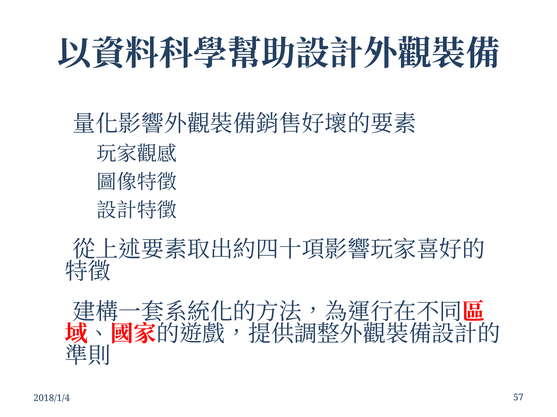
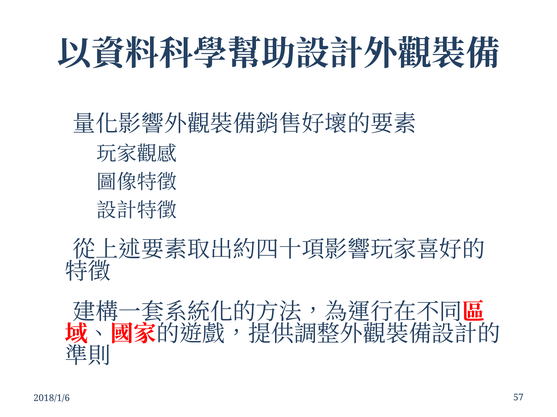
2018/1/4: 2018/1/4 -> 2018/1/6 (52, 399)
